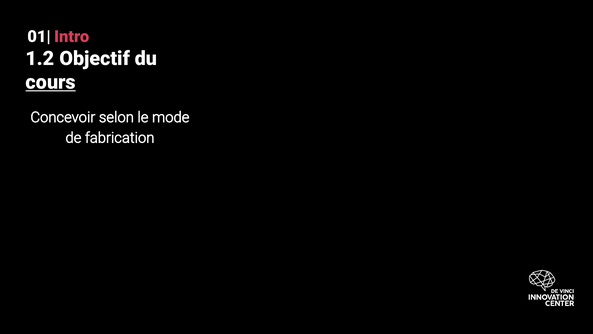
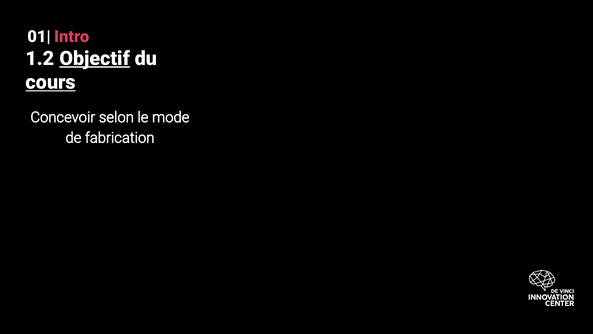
Objectif underline: none -> present (95, 58)
